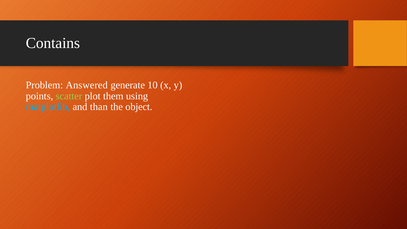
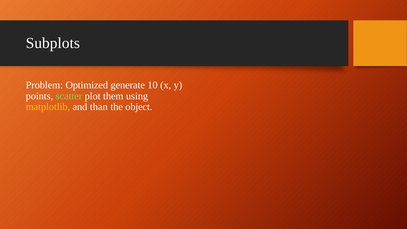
Contains: Contains -> Subplots (53, 43)
Answered: Answered -> Optimized (87, 85)
matplotlib colour: light blue -> yellow (48, 107)
